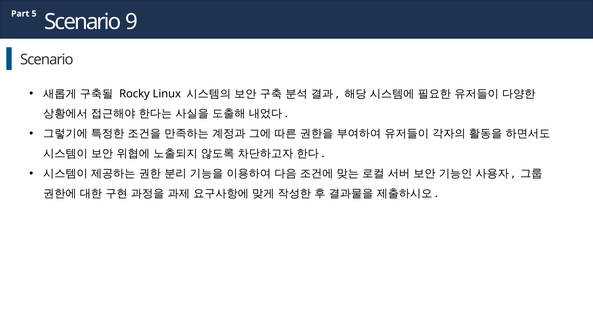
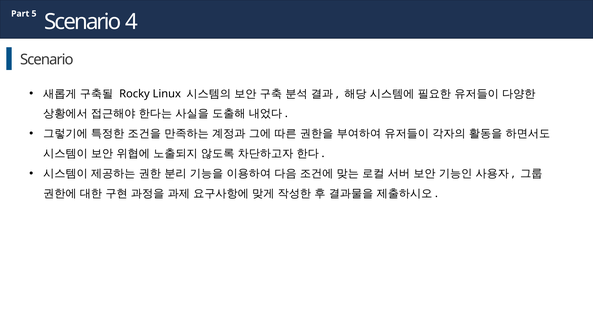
9: 9 -> 4 (132, 22)
